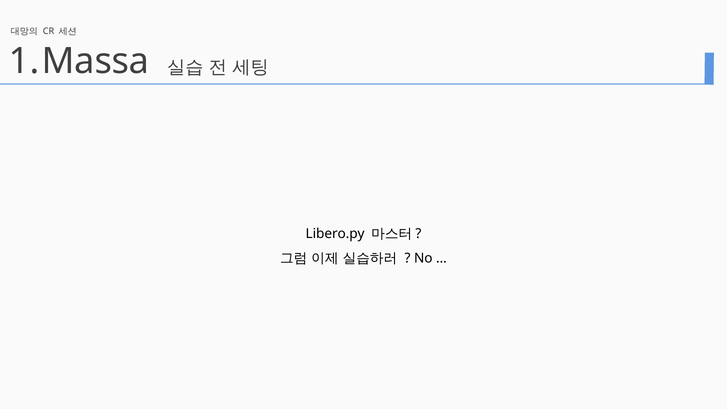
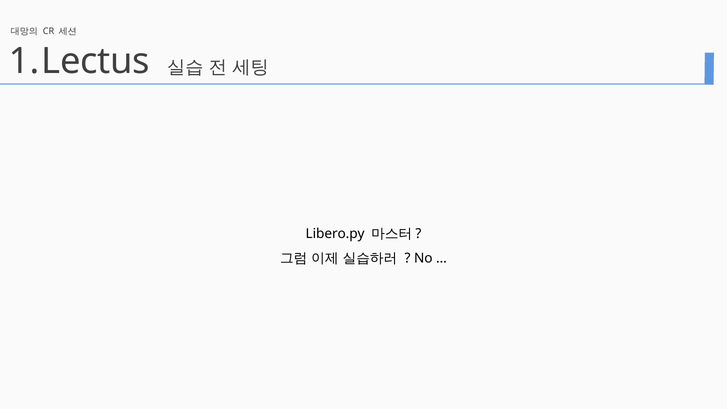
Massa: Massa -> Lectus (96, 61)
